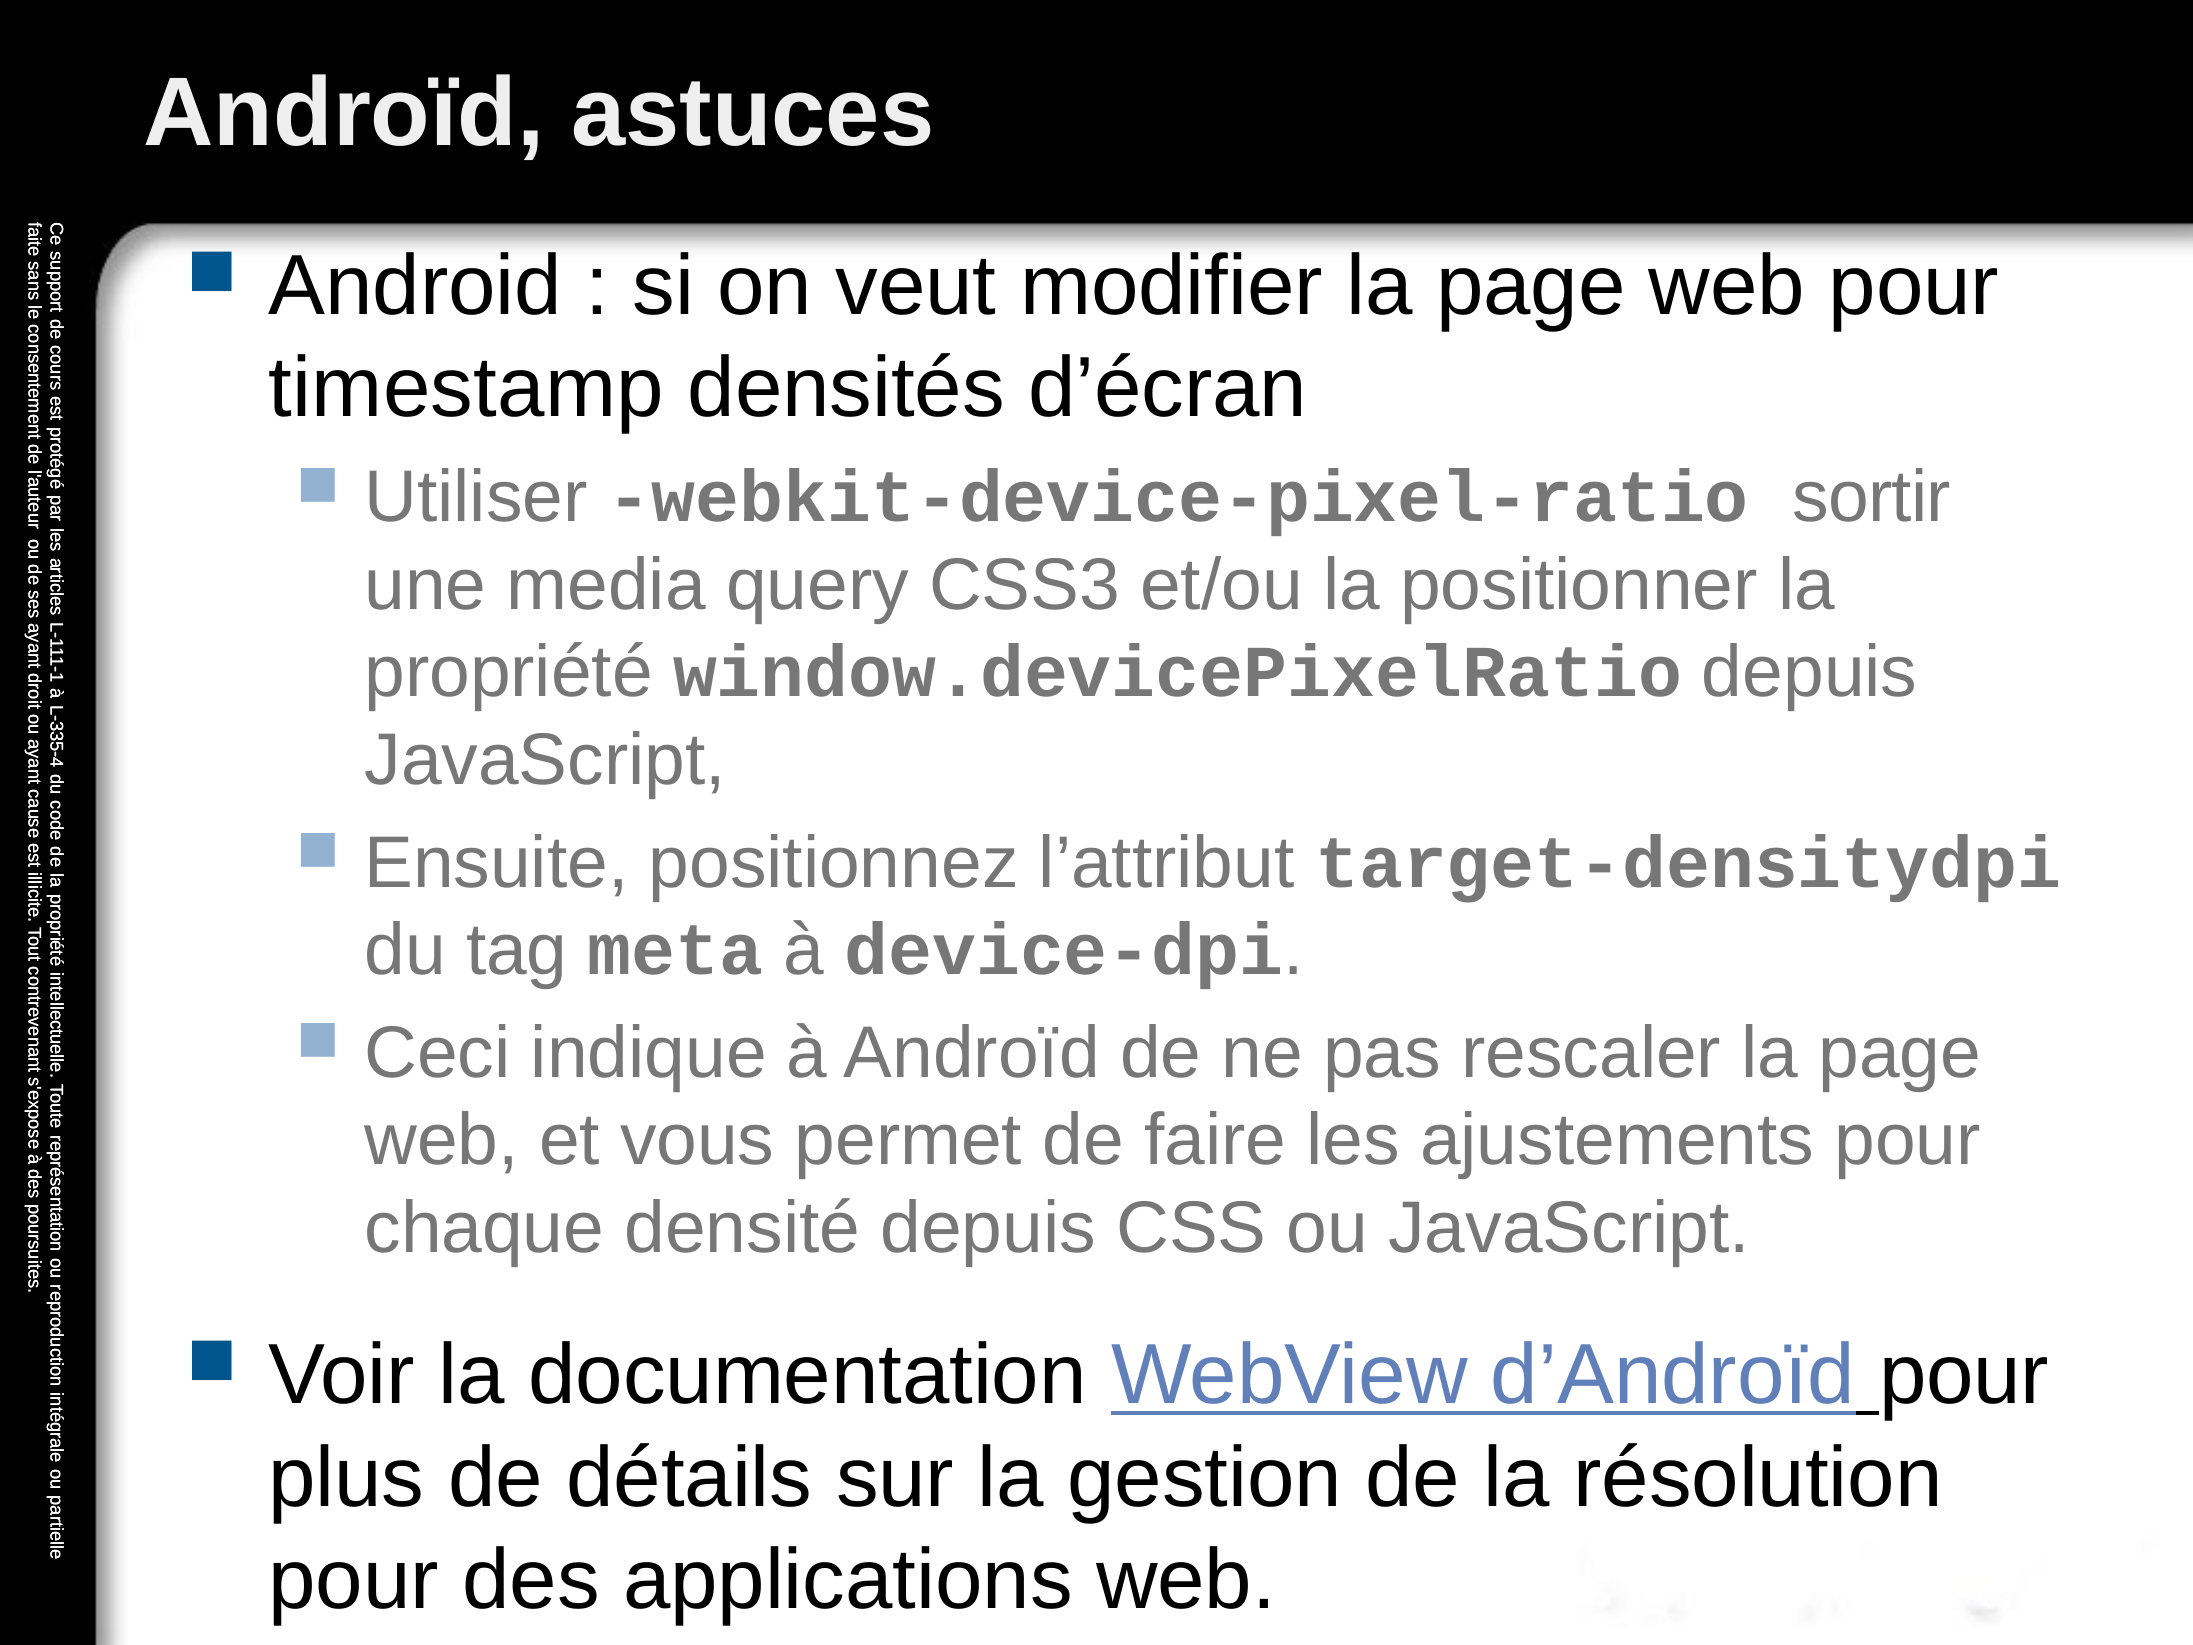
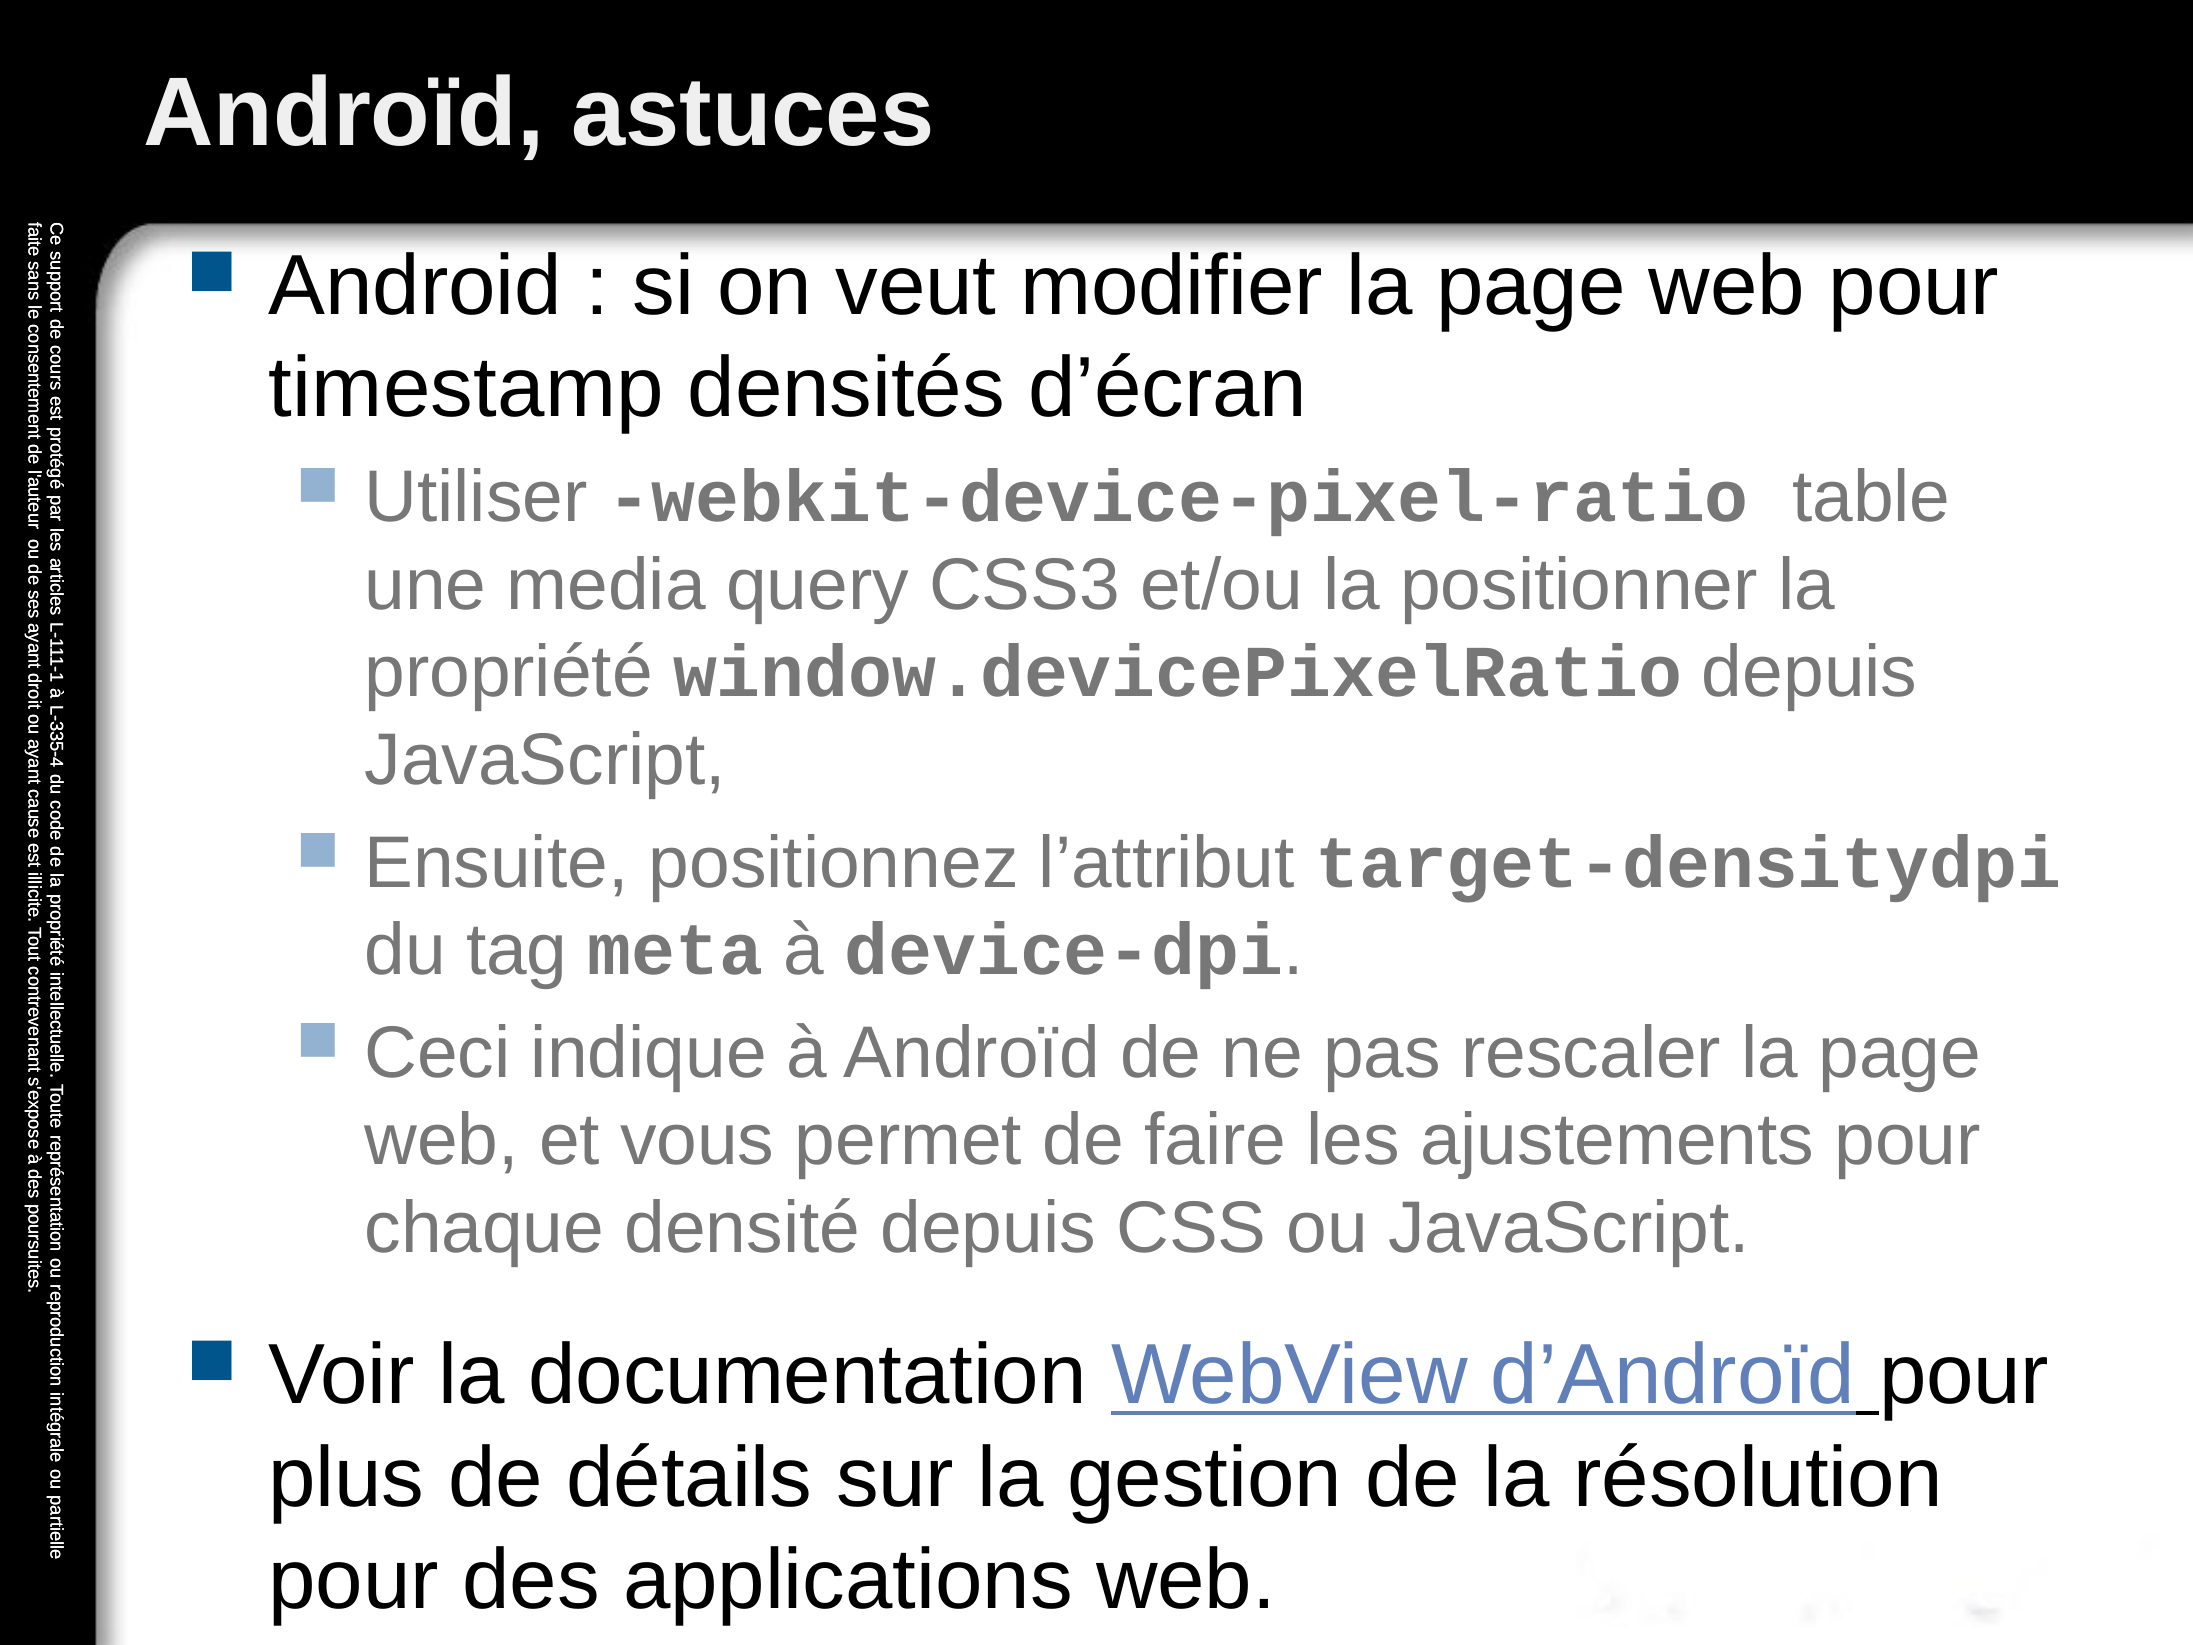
sortir: sortir -> table (1871, 497)
